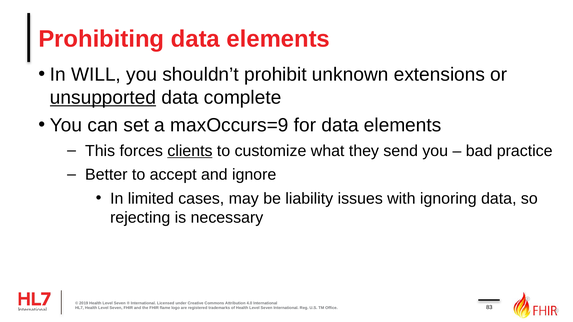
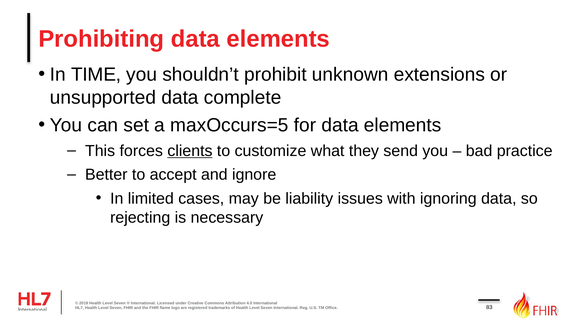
WILL: WILL -> TIME (96, 75)
unsupported underline: present -> none (103, 98)
maxOccurs=9: maxOccurs=9 -> maxOccurs=5 (229, 125)
